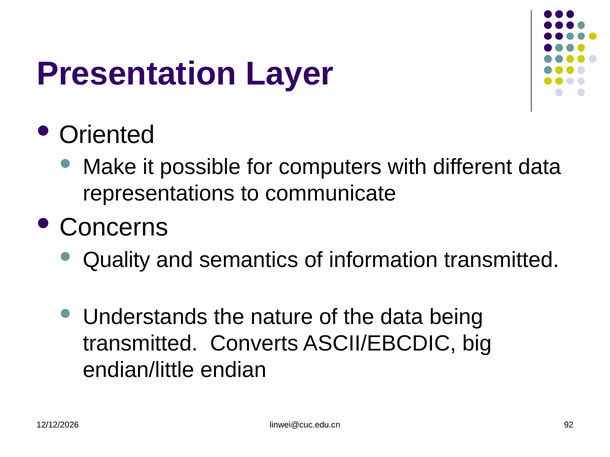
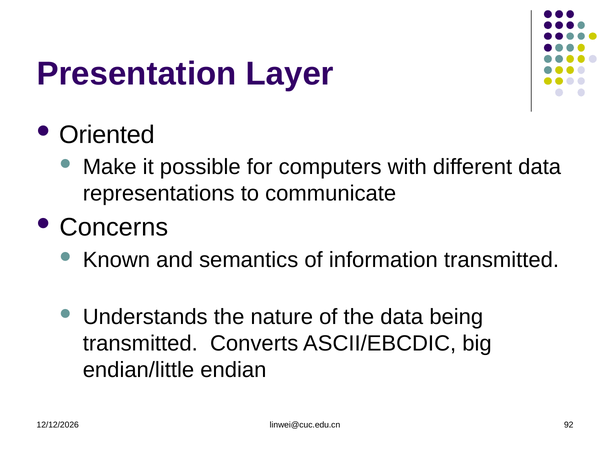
Quality: Quality -> Known (116, 260)
